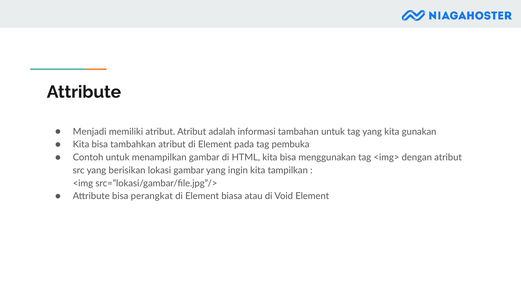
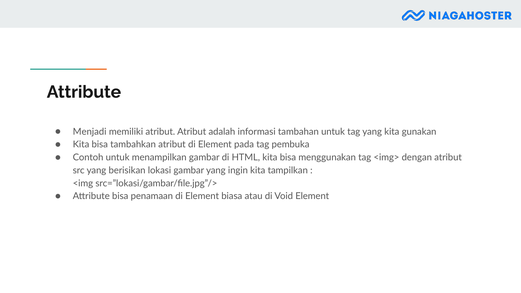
perangkat: perangkat -> penamaan (152, 196)
